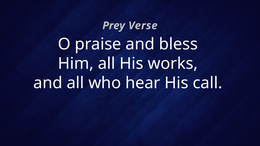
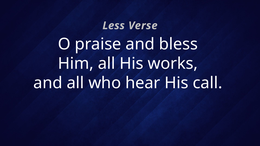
Prey: Prey -> Less (114, 26)
